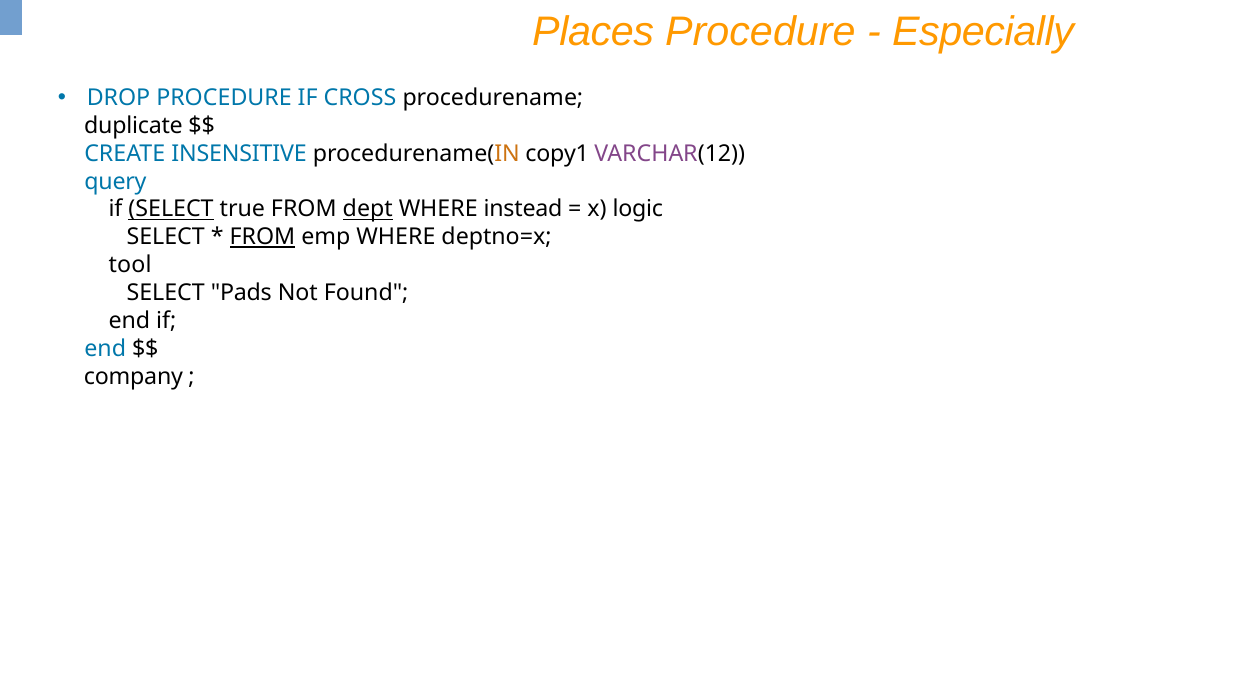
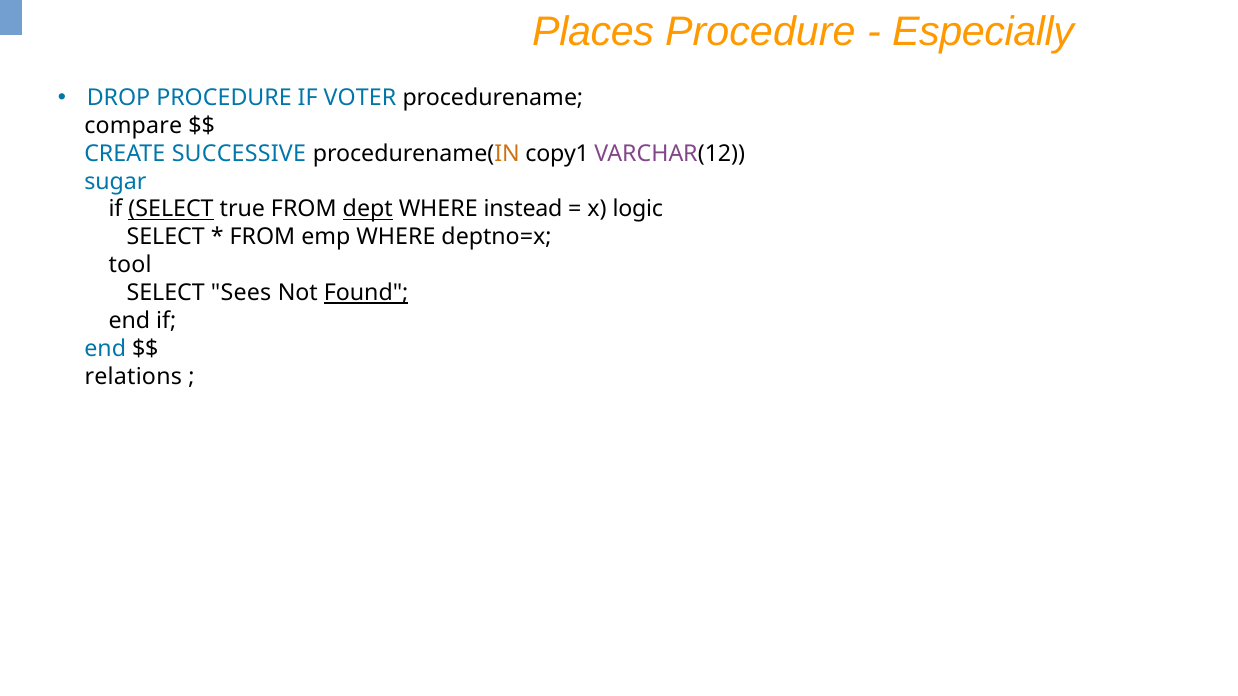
CROSS: CROSS -> VOTER (360, 98)
duplicate: duplicate -> compare (133, 126)
INSENSITIVE: INSENSITIVE -> SUCCESSIVE (239, 154)
query: query -> sugar (115, 182)
FROM underline: present -> none (262, 237)
Pads: Pads -> Sees (241, 293)
Found underline: none -> present (366, 293)
company: company -> relations (133, 377)
